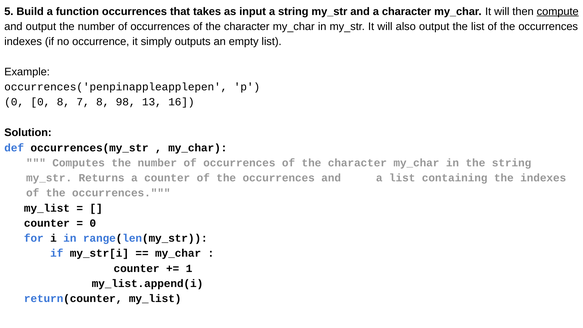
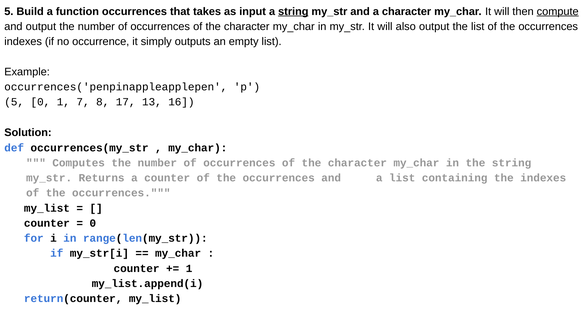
string underline: none -> present (293, 11)
0: 0 -> 5 (14, 102)
0 8: 8 -> 1 (63, 102)
98: 98 -> 17 (126, 102)
